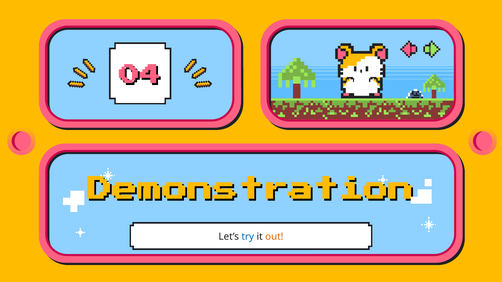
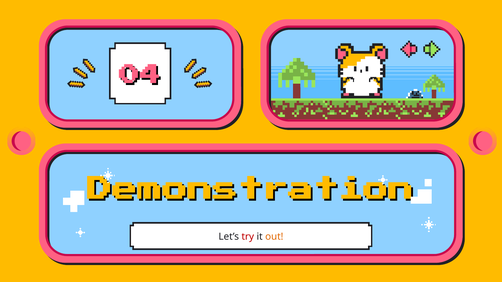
try colour: blue -> red (248, 237)
